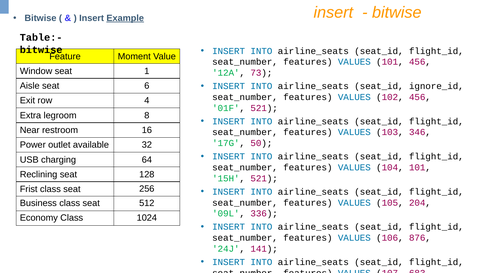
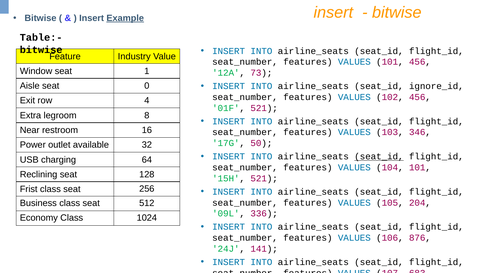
Moment: Moment -> Industry (134, 56)
6: 6 -> 0 (147, 86)
seat_id underline: none -> present (379, 157)
